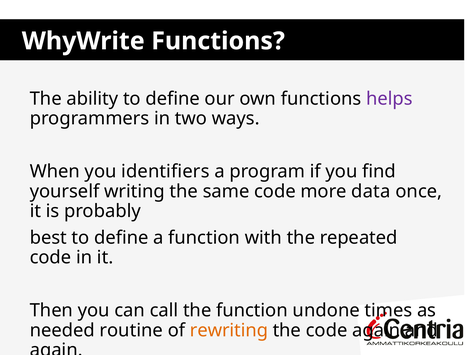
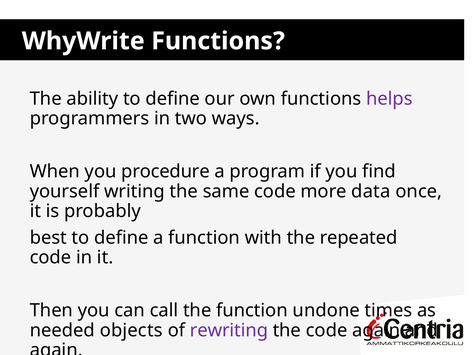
identifiers: identifiers -> procedure (166, 171)
routine: routine -> objects (131, 330)
rewriting colour: orange -> purple (229, 330)
